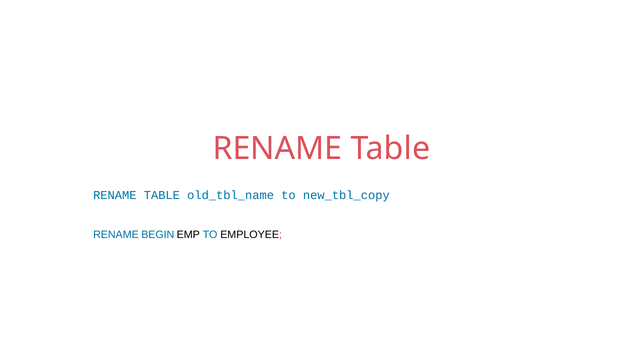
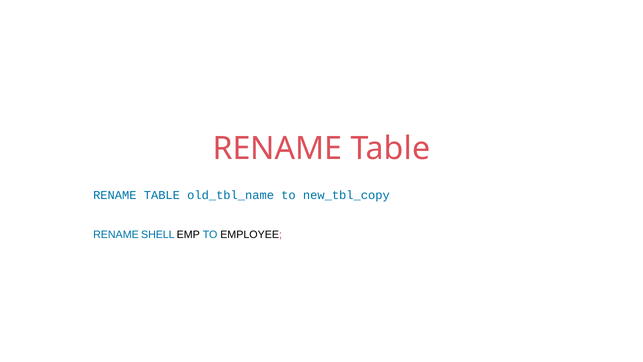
BEGIN: BEGIN -> SHELL (158, 235)
